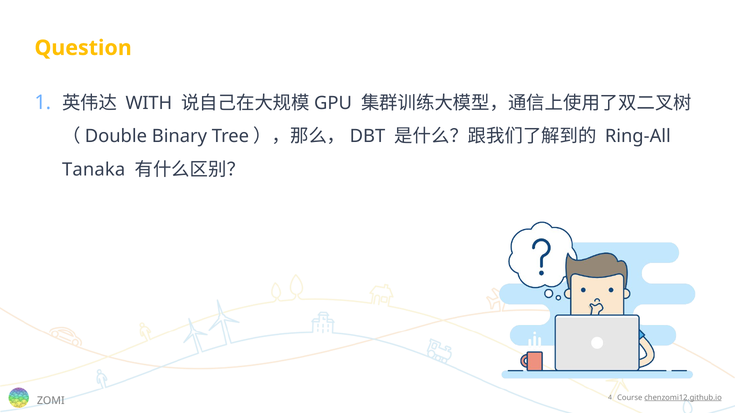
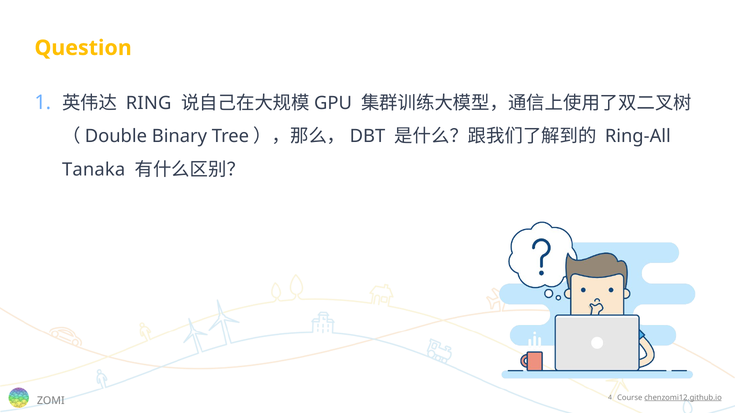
WITH: WITH -> RING (149, 103)
